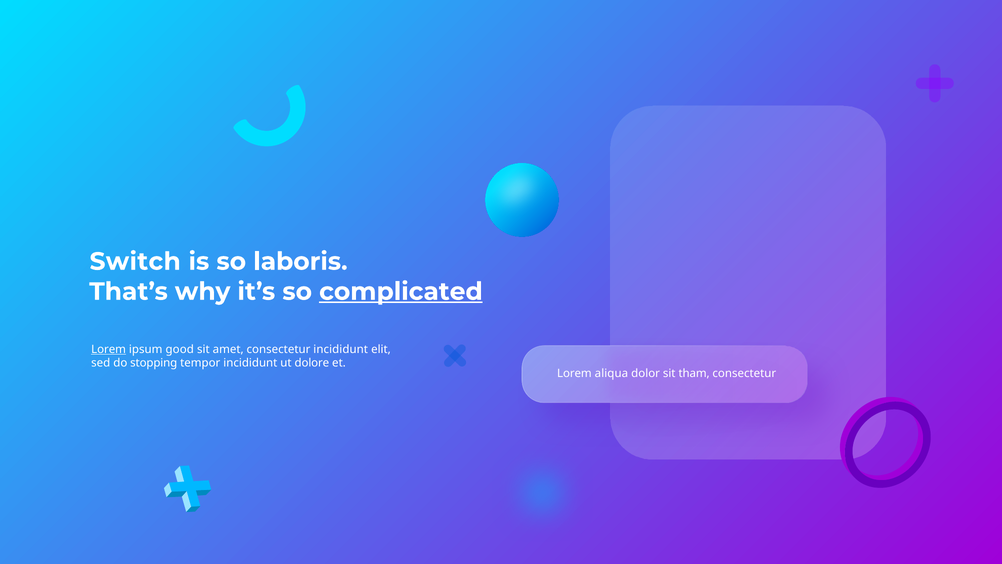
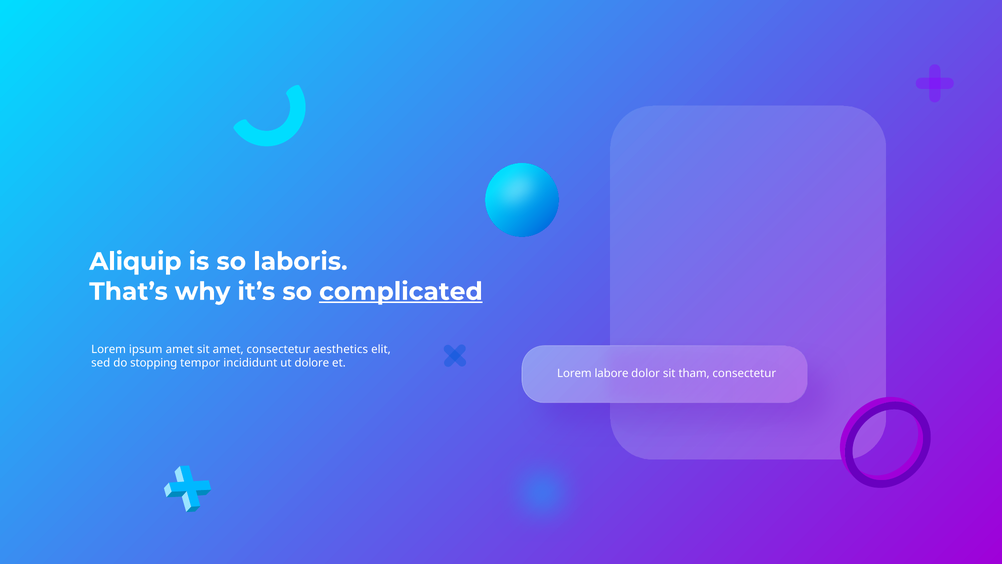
Switch: Switch -> Aliquip (135, 261)
Lorem underline: present -> none (109, 349)
ipsum good: good -> amet (180, 349)
consectetur incididunt: incididunt -> aesthetics (341, 349)
aliqua: aliqua -> labore (612, 373)
